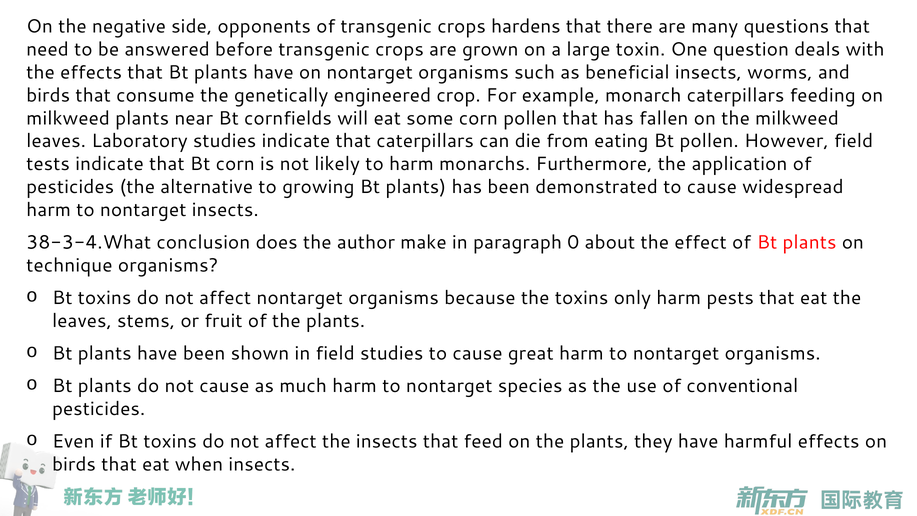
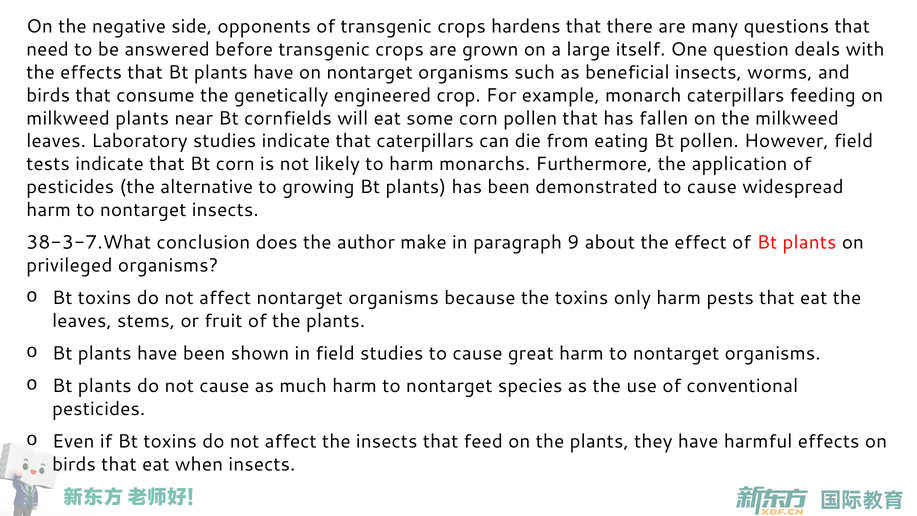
toxin: toxin -> itself (641, 49)
38-3-4.What: 38-3-4.What -> 38-3-7.What (89, 242)
0: 0 -> 9 (573, 242)
technique: technique -> privileged (69, 265)
